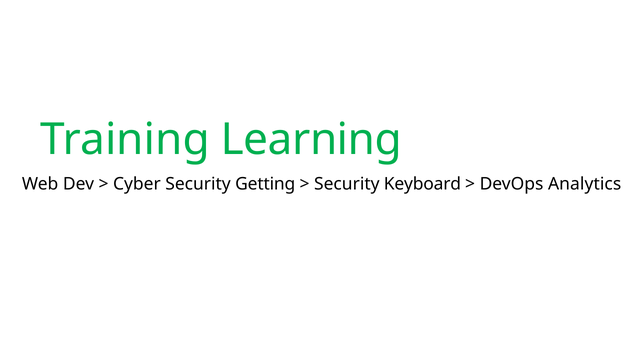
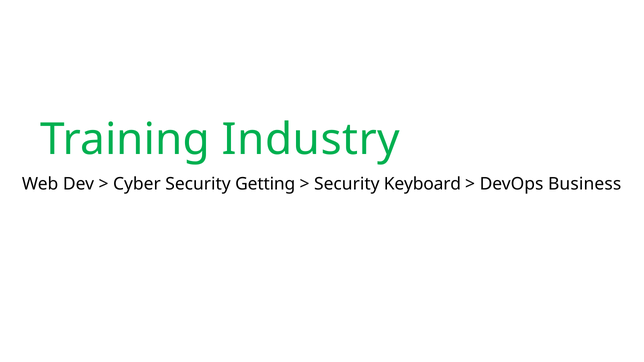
Learning: Learning -> Industry (311, 140)
Analytics: Analytics -> Business (585, 184)
